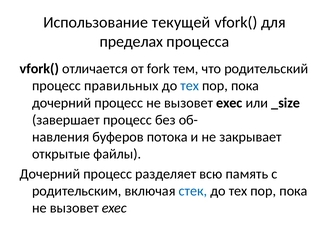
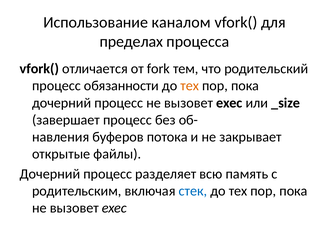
текущей: текущей -> каналом (181, 22)
правильных: правильных -> обязанности (121, 86)
тех colour: blue -> orange (190, 86)
